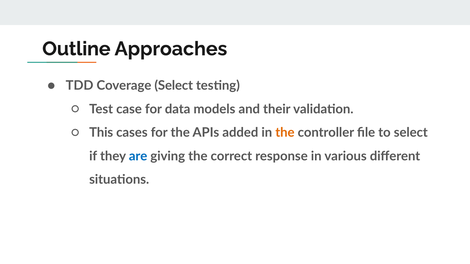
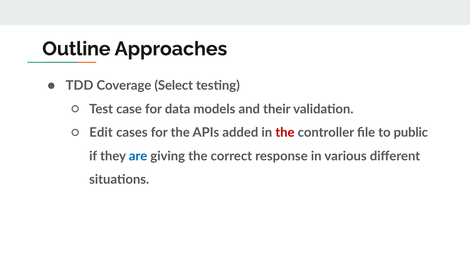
This: This -> Edit (101, 133)
the colour: orange -> red (285, 133)
to select: select -> public (411, 133)
